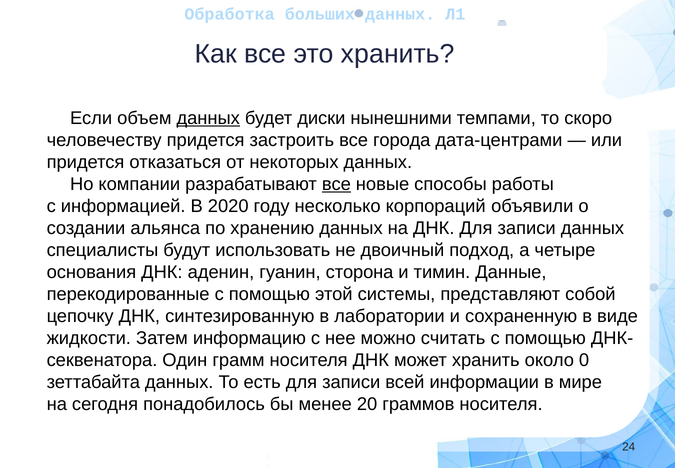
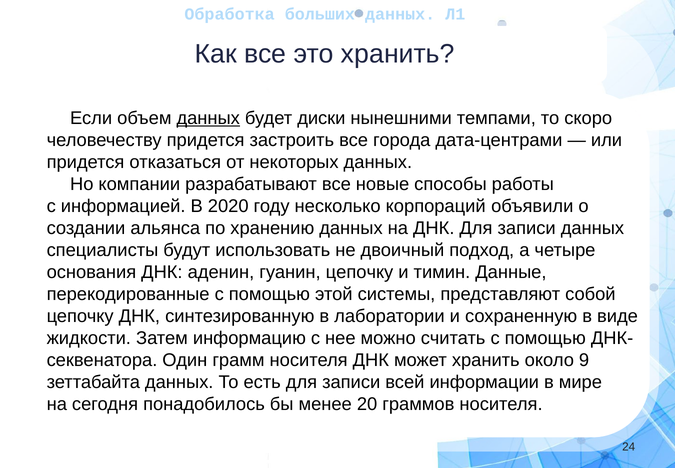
все underline: present -> none (336, 184)
гуанин сторона: сторона -> цепочку (359, 272)
0: 0 -> 9 (584, 360)
